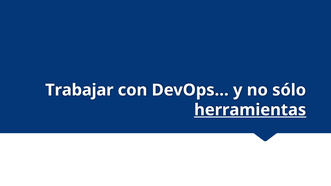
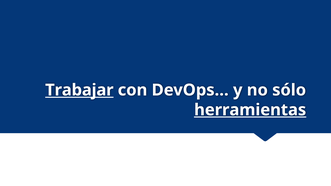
Trabajar underline: none -> present (79, 90)
